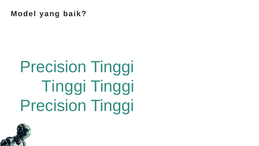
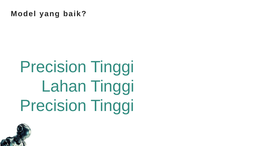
Tinggi: Tinggi -> Lahan (64, 86)
